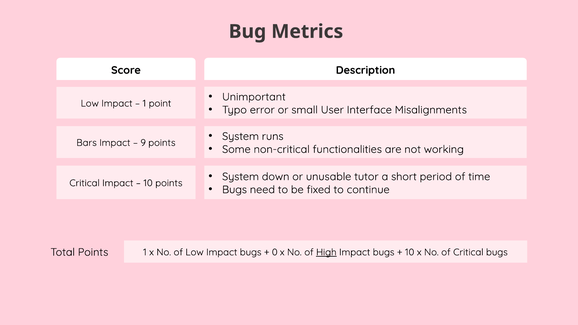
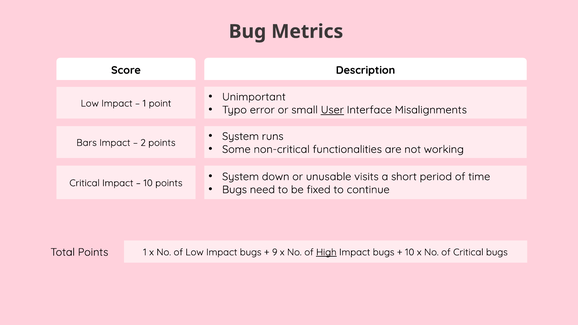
User underline: none -> present (332, 110)
9: 9 -> 2 (143, 143)
tutor: tutor -> visits (366, 177)
0: 0 -> 9 (275, 252)
